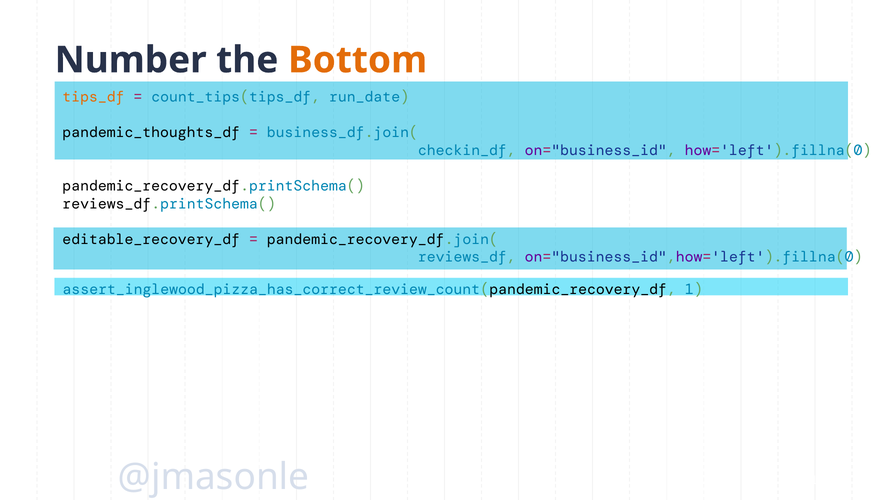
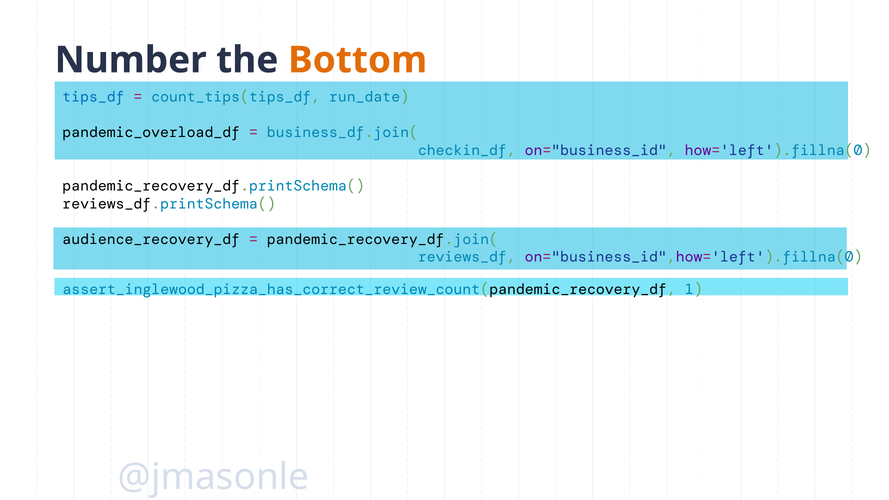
tips_df colour: orange -> blue (93, 97)
pandemic_thoughts_df: pandemic_thoughts_df -> pandemic_overload_df (151, 133)
editable_recovery_df: editable_recovery_df -> audience_recovery_df (151, 239)
